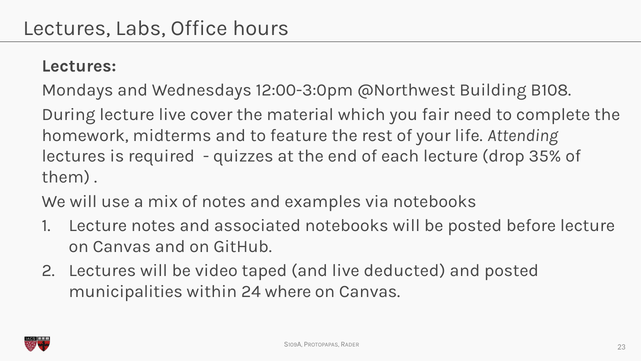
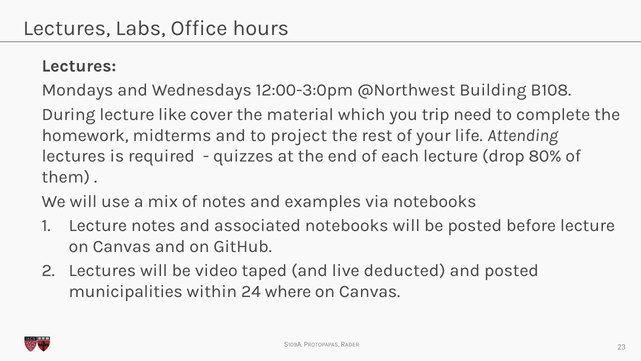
lecture live: live -> like (172, 114)
fair: fair -> trip (436, 114)
feature: feature -> project (299, 135)
35%: 35% -> 80% (545, 156)
